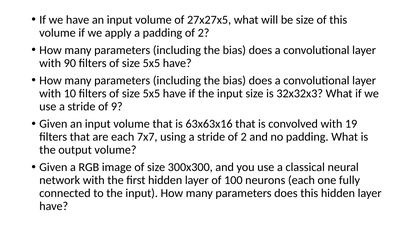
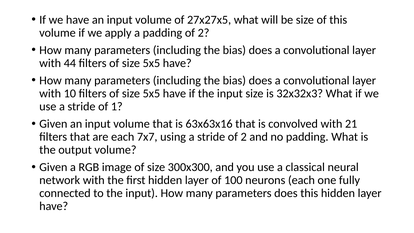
90: 90 -> 44 (70, 63)
9: 9 -> 1 (117, 106)
19: 19 -> 21 (351, 124)
